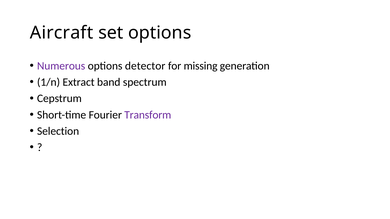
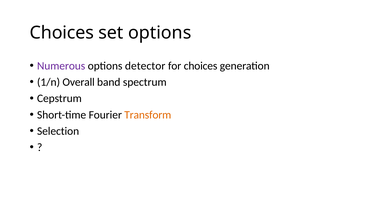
Aircraft: Aircraft -> Choices (62, 33)
for missing: missing -> choices (201, 66)
Extract: Extract -> Overall (79, 82)
Transform colour: purple -> orange (148, 115)
